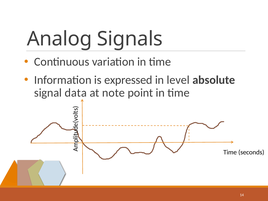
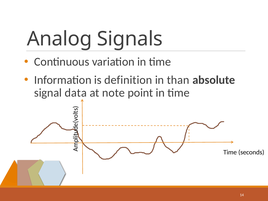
expressed: expressed -> definition (128, 80)
level: level -> than (178, 80)
